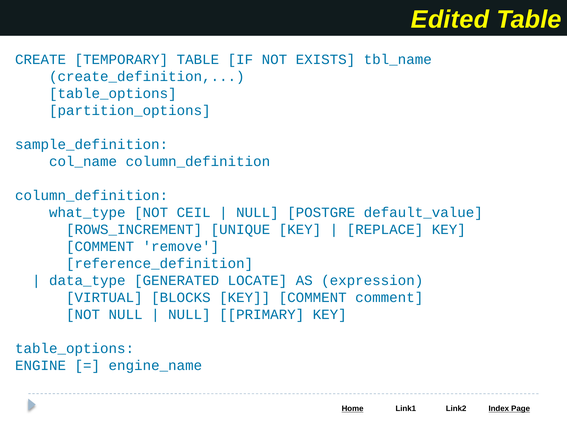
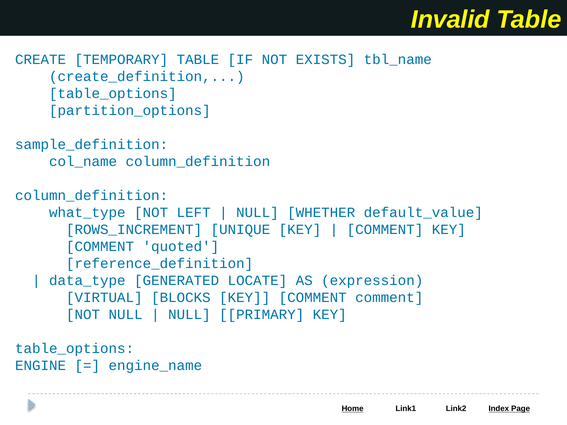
Edited: Edited -> Invalid (450, 20)
CEIL: CEIL -> LEFT (194, 213)
POSTGRE: POSTGRE -> WHETHER (321, 213)
REPLACE: REPLACE -> COMMENT (385, 230)
remove: remove -> quoted (181, 247)
